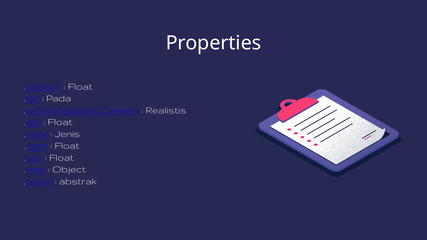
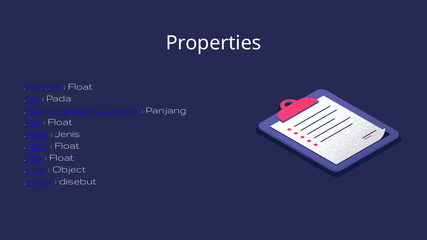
Realistis: Realistis -> Panjang (166, 110)
abstrak: abstrak -> disebut (78, 181)
